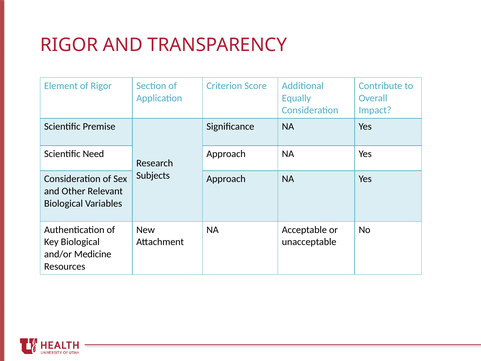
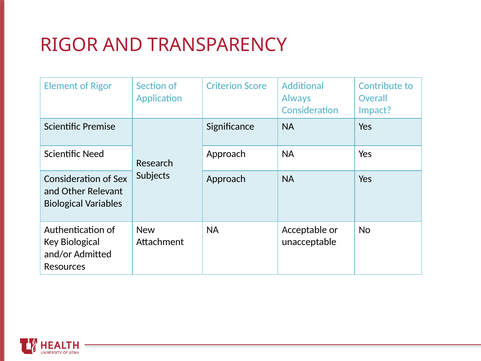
Equally: Equally -> Always (296, 98)
Medicine: Medicine -> Admitted (93, 254)
